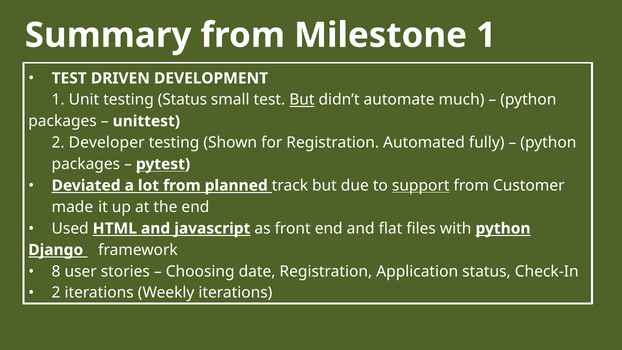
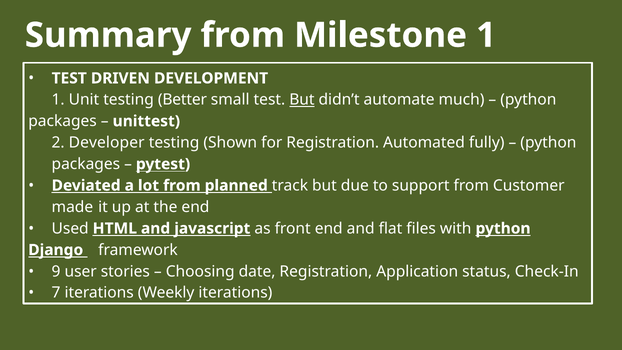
testing Status: Status -> Better (182, 100)
support underline: present -> none (421, 185)
8: 8 -> 9 (56, 271)
2: 2 -> 7 (56, 293)
